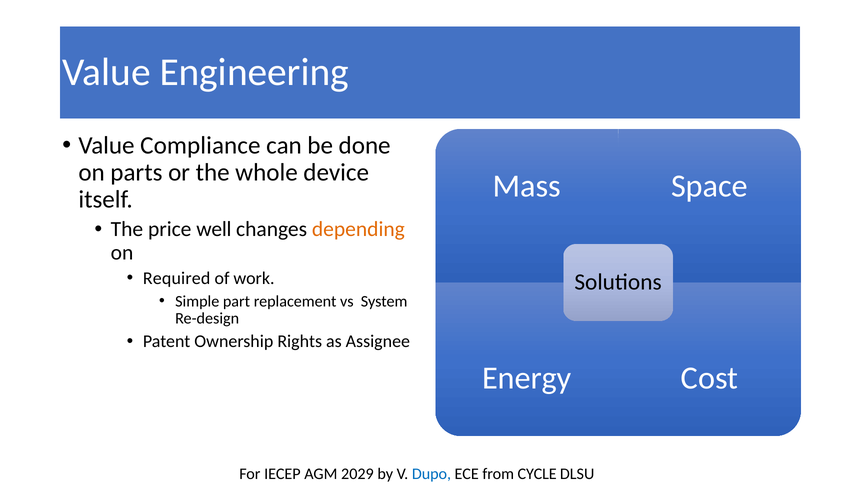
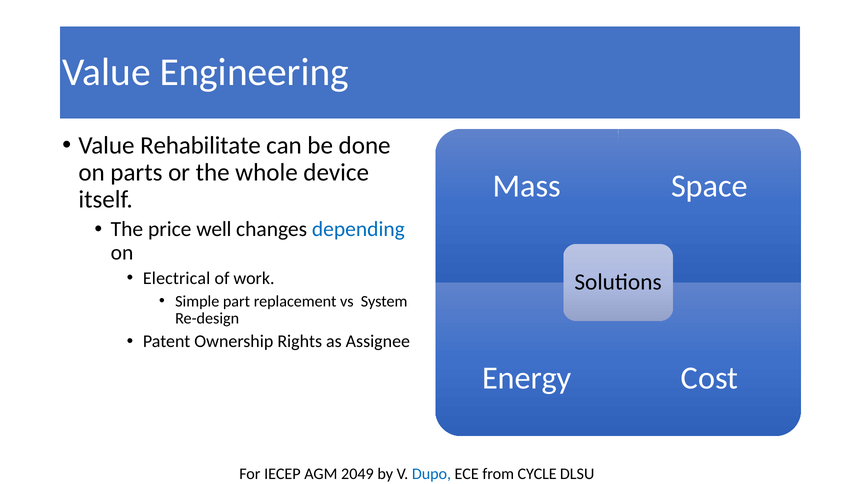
Compliance: Compliance -> Rehabilitate (201, 145)
depending colour: orange -> blue (358, 229)
Required: Required -> Electrical (177, 278)
2029: 2029 -> 2049 (357, 474)
